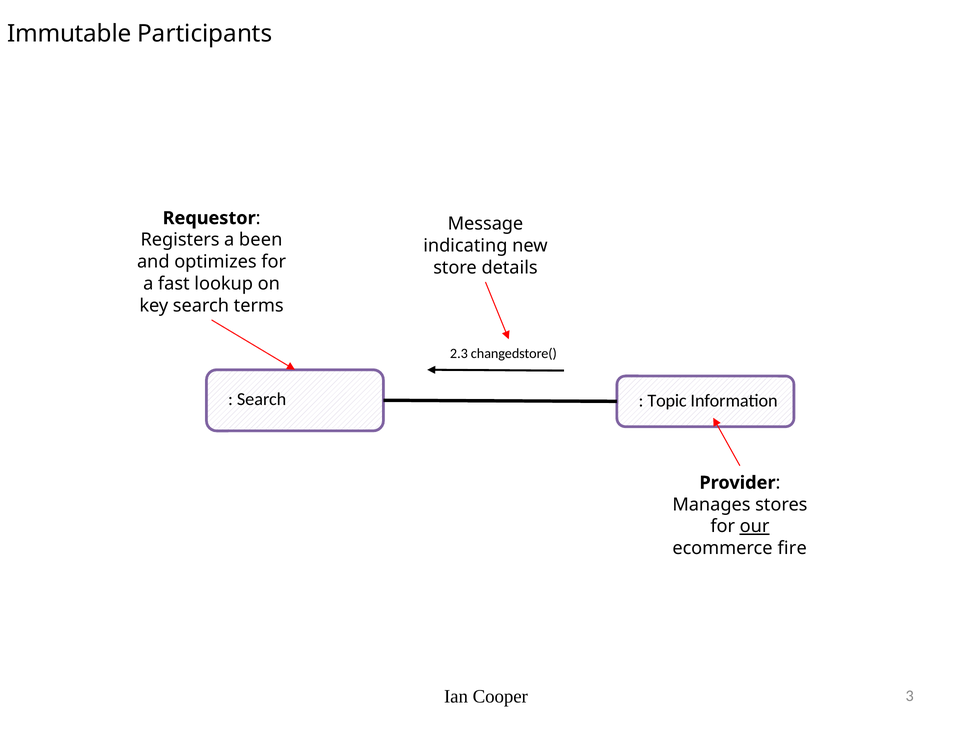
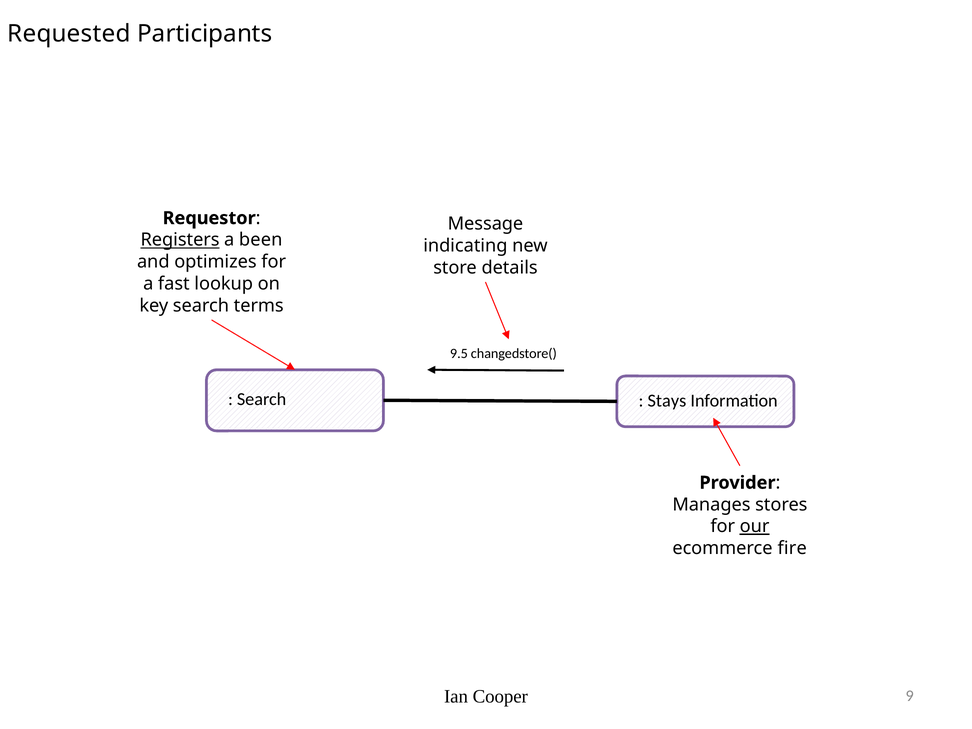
Immutable: Immutable -> Requested (69, 34)
Registers underline: none -> present (180, 240)
2.3: 2.3 -> 9.5 (459, 353)
Topic: Topic -> Stays (667, 401)
3: 3 -> 9 (910, 696)
